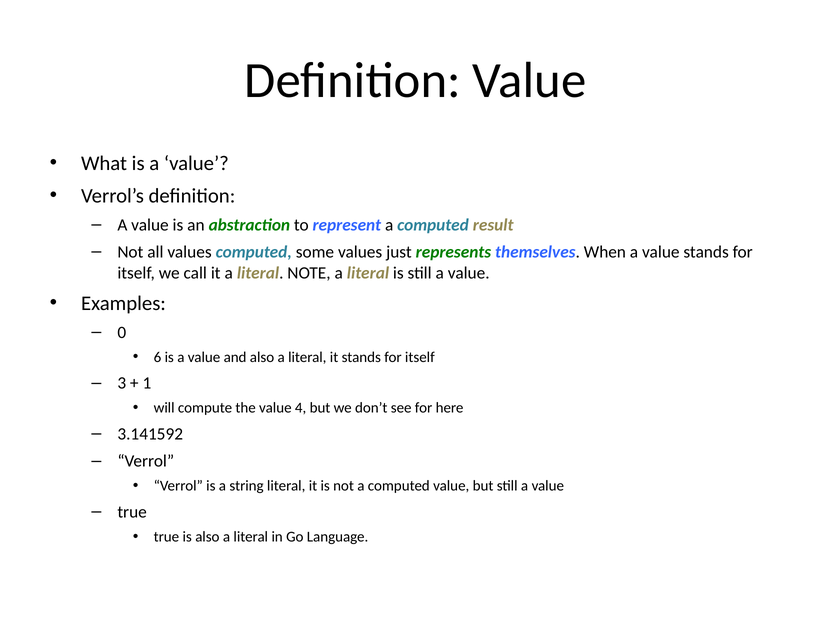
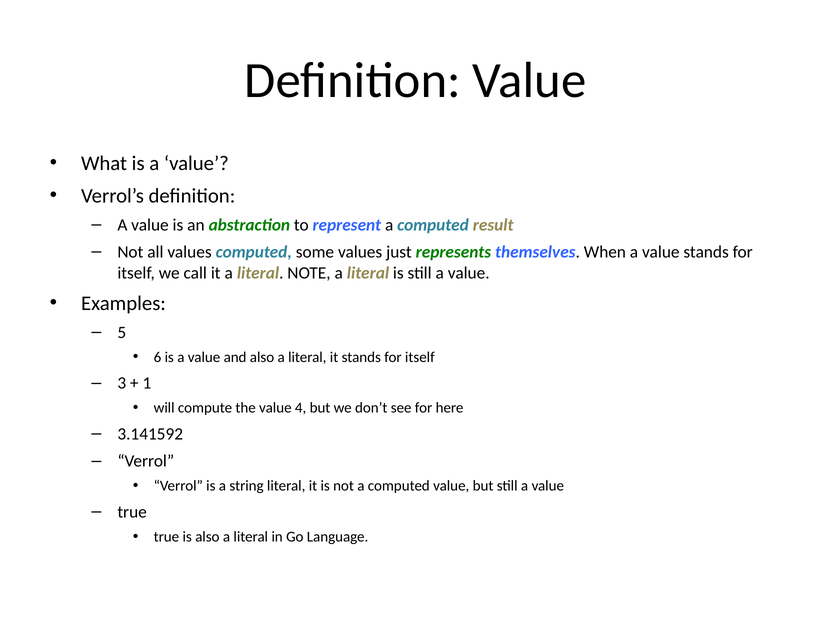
0: 0 -> 5 (122, 333)
